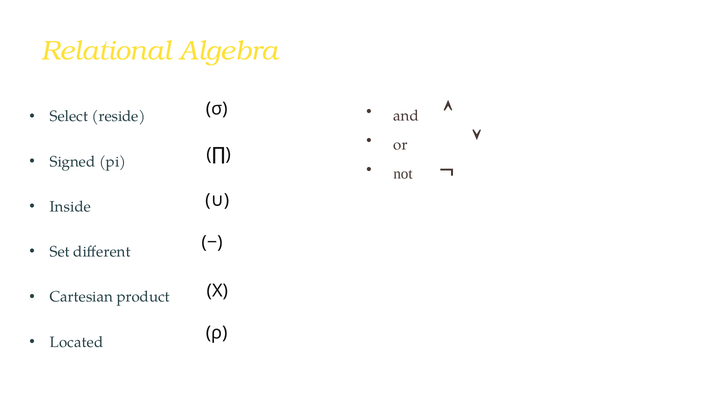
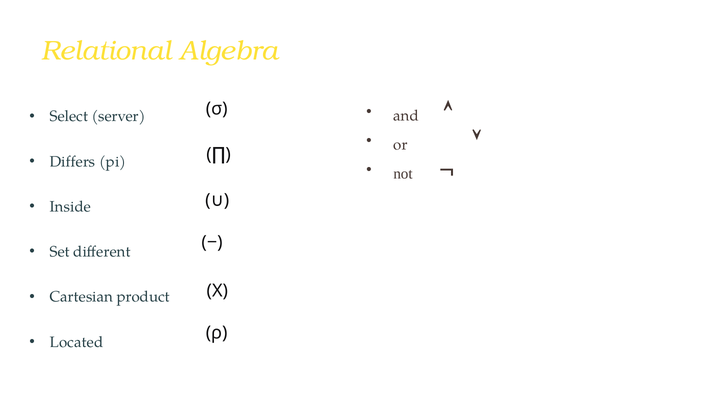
reside: reside -> server (119, 117)
Signed: Signed -> Differs (73, 162)
